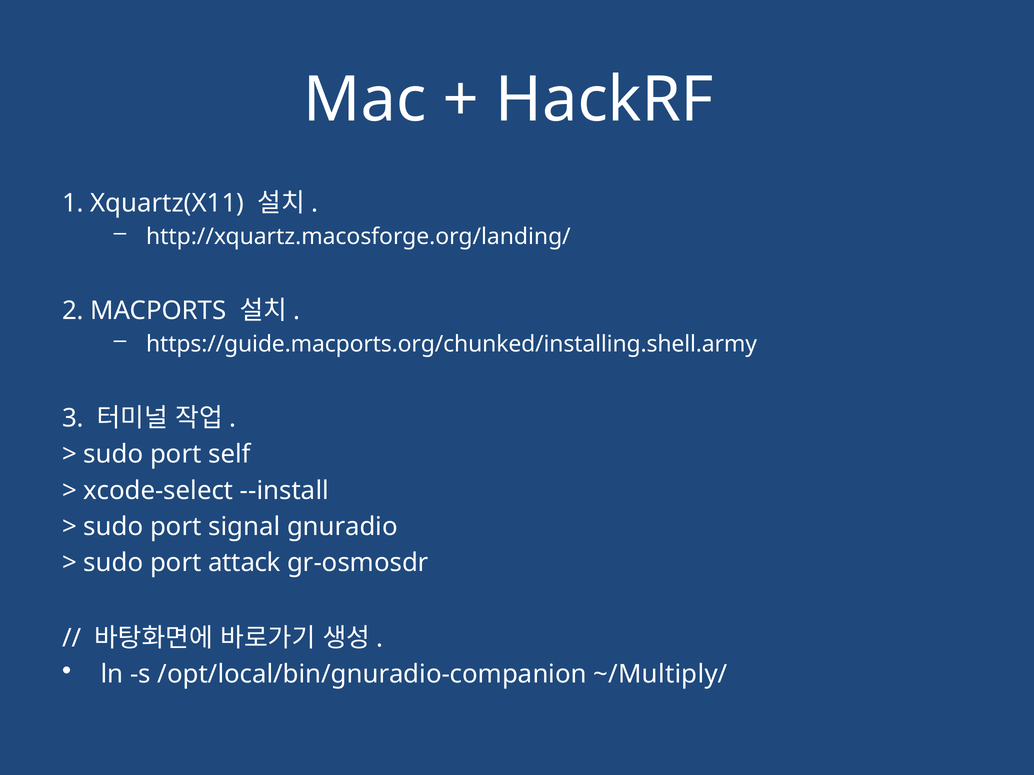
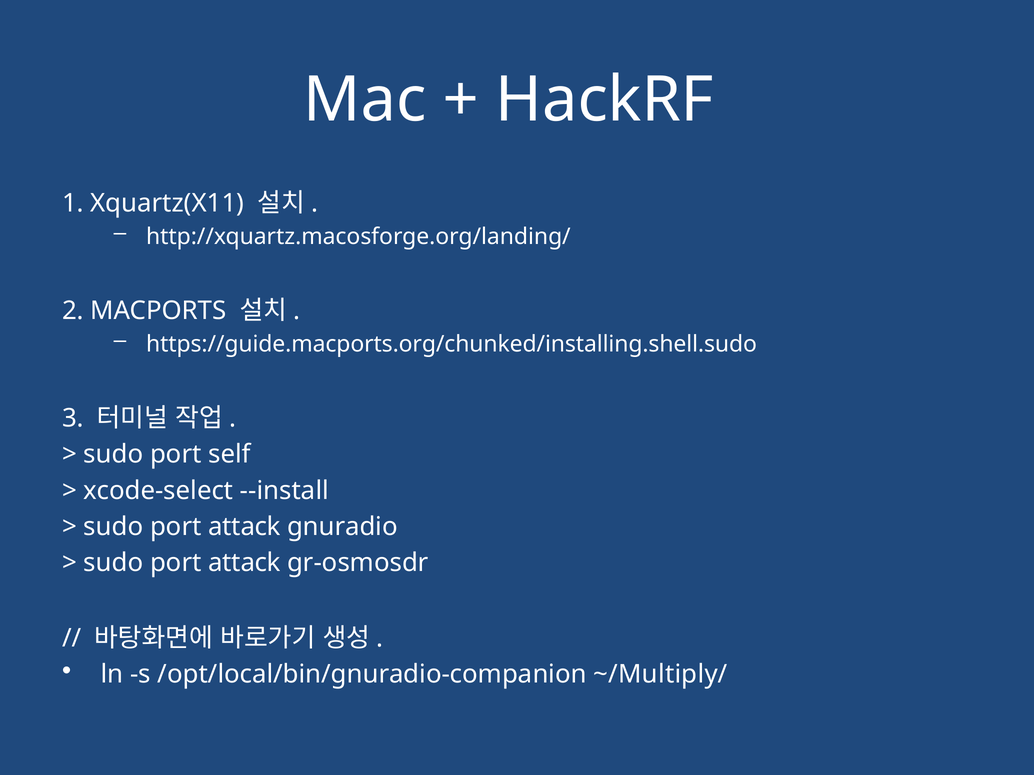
https://guide.macports.org/chunked/installing.shell.army: https://guide.macports.org/chunked/installing.shell.army -> https://guide.macports.org/chunked/installing.shell.sudo (452, 344)
signal: signal -> attack (244, 527)
